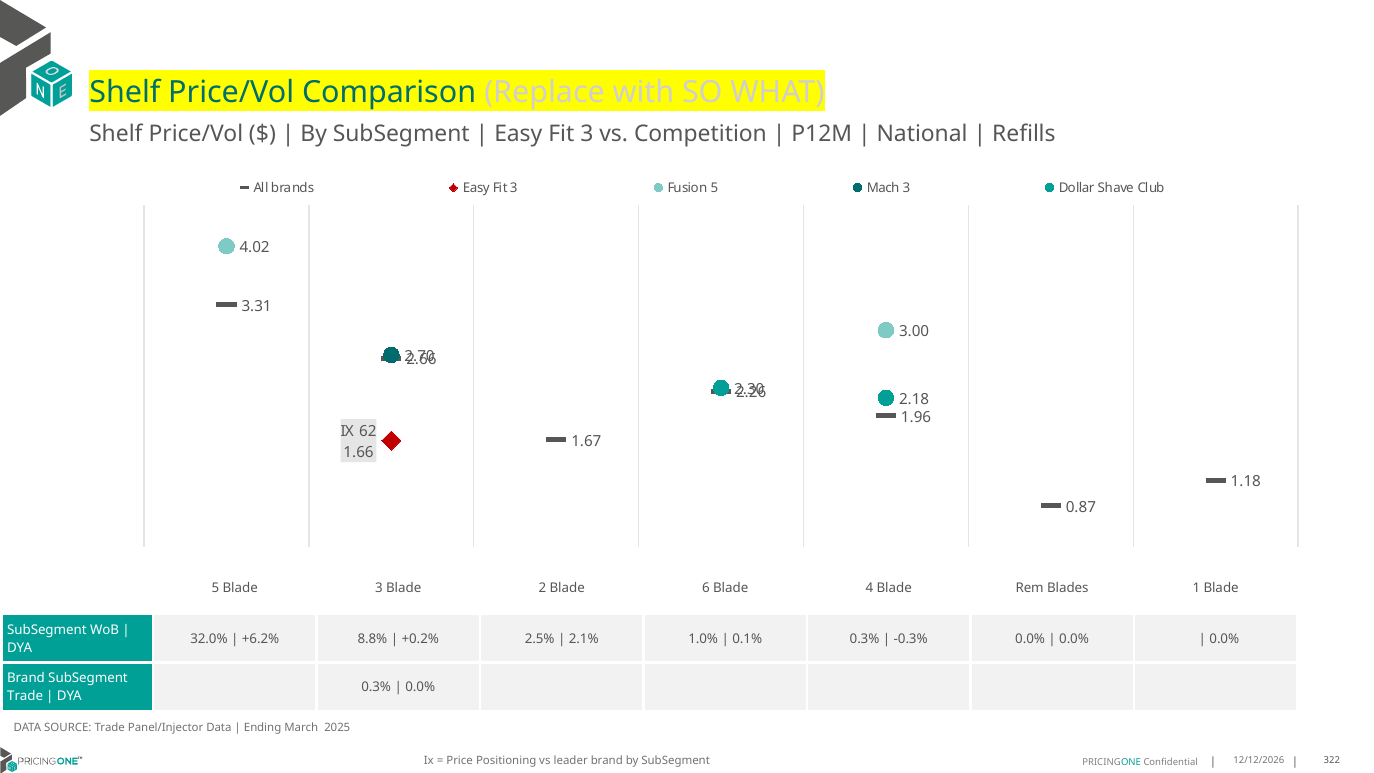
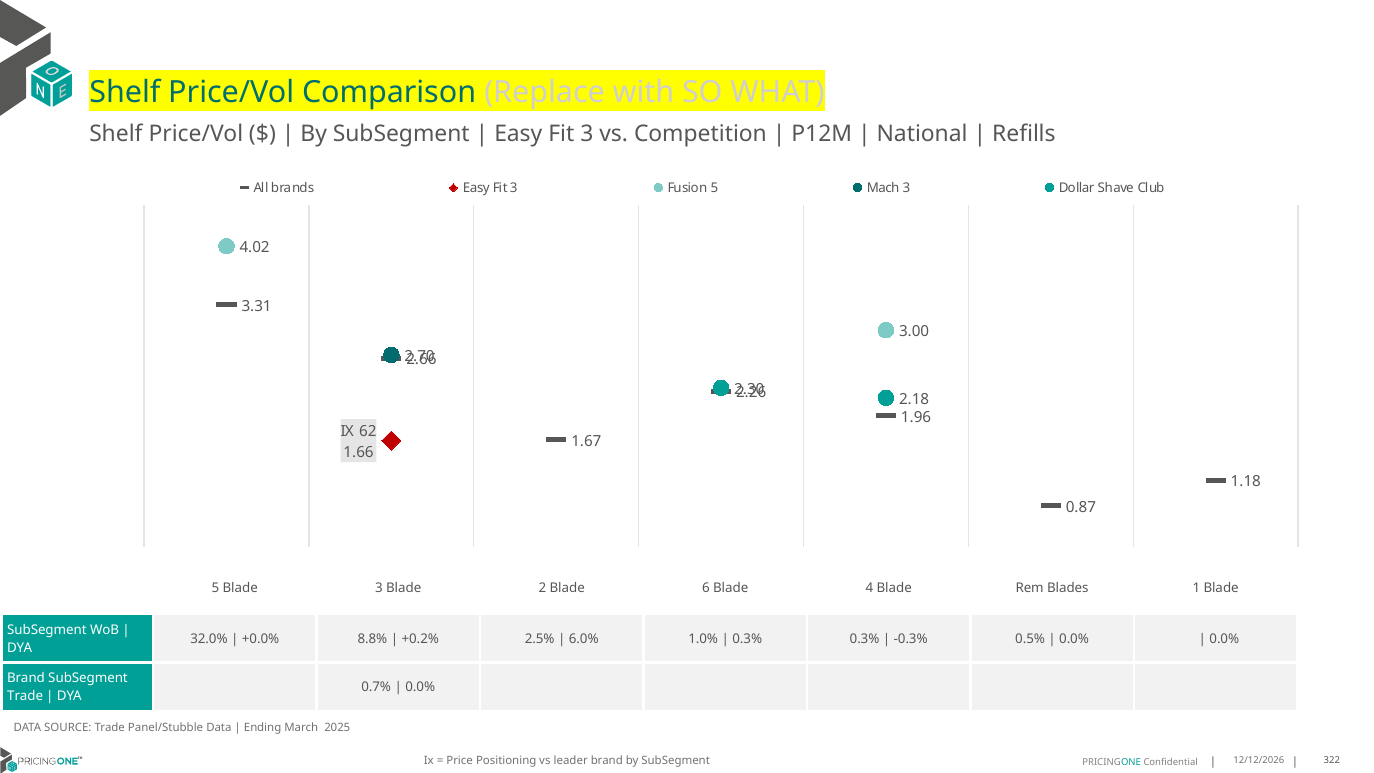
+6.2%: +6.2% -> +0.0% (261, 639)
2.1%: 2.1% -> 6.0% (584, 639)
0.1%: 0.1% -> 0.3% (747, 639)
-0.3% 0.0%: 0.0% -> 0.5% (1030, 639)
0.3%: 0.3% -> 0.7% (376, 687)
Panel/Injector: Panel/Injector -> Panel/Stubble (166, 728)
